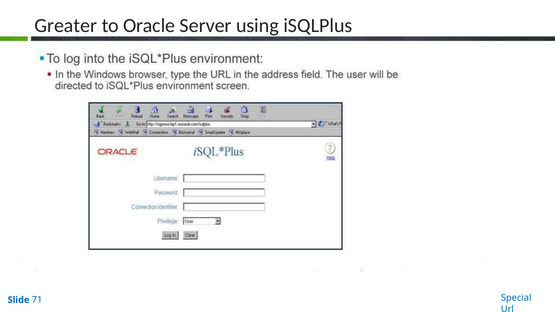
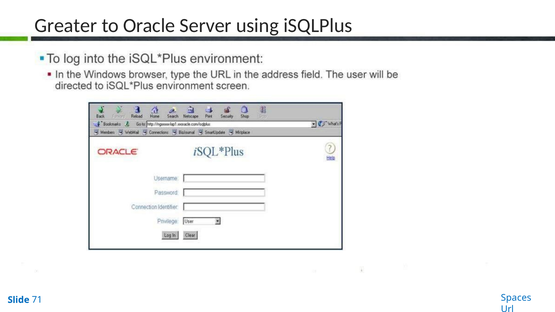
Special: Special -> Spaces (516, 298)
